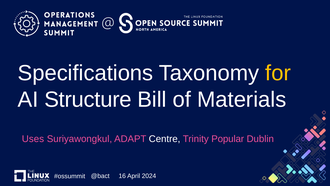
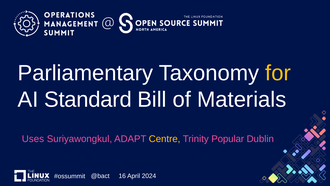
Specifications: Specifications -> Parliamentary (85, 73)
Structure: Structure -> Standard (88, 99)
Centre colour: white -> yellow (165, 139)
